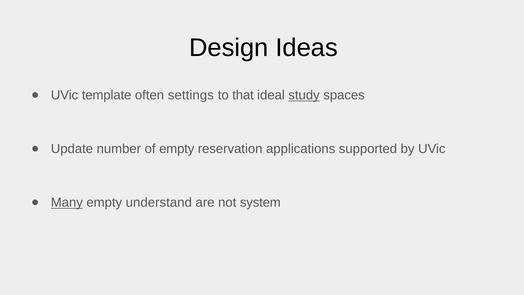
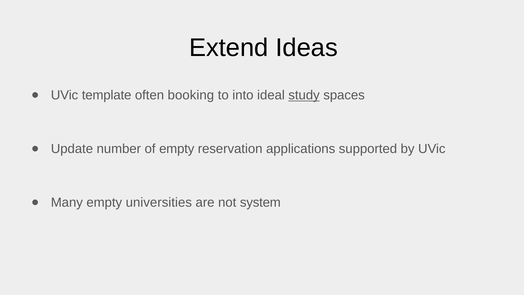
Design: Design -> Extend (229, 48)
settings: settings -> booking (191, 95)
that: that -> into (243, 95)
Many underline: present -> none (67, 202)
understand: understand -> universities (159, 202)
